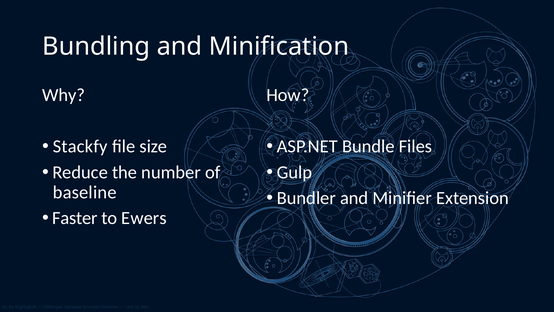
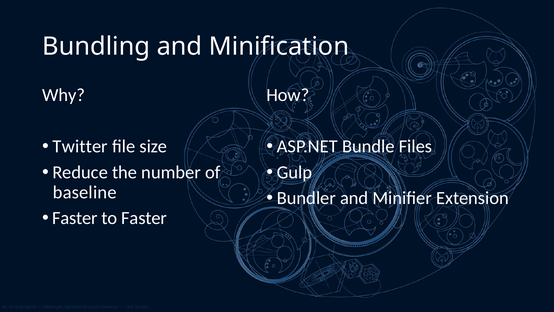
Stackfy: Stackfy -> Twitter (80, 146)
to Ewers: Ewers -> Faster (144, 218)
